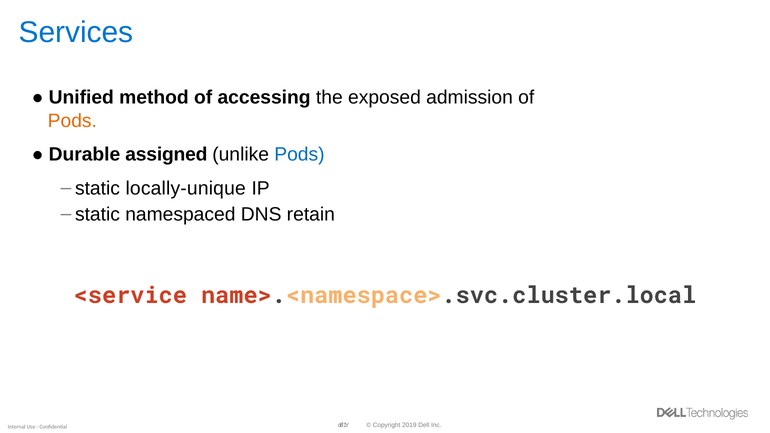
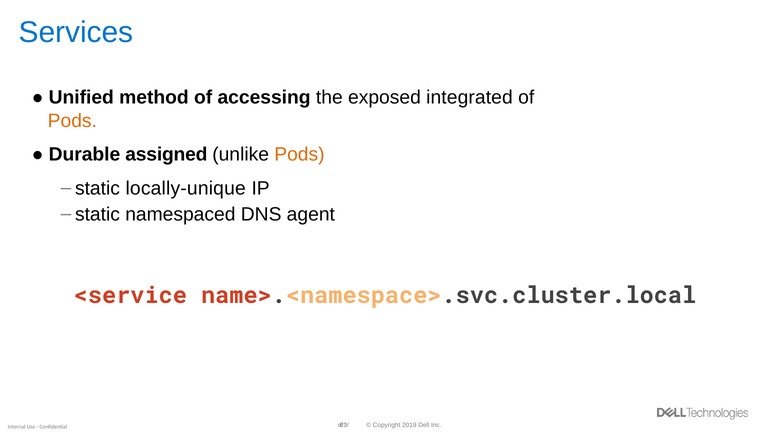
admission: admission -> integrated (469, 98)
Pods colour: blue -> orange (299, 155)
retain: retain -> agent (311, 215)
